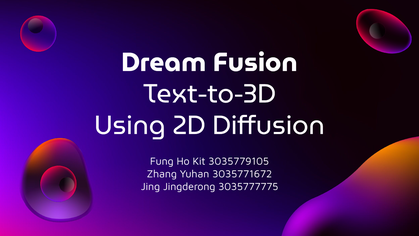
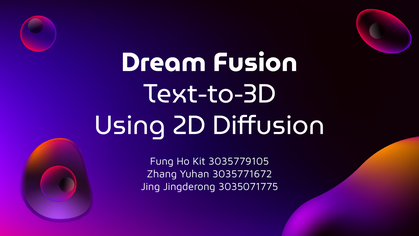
3035777775: 3035777775 -> 3035071775 (248, 186)
